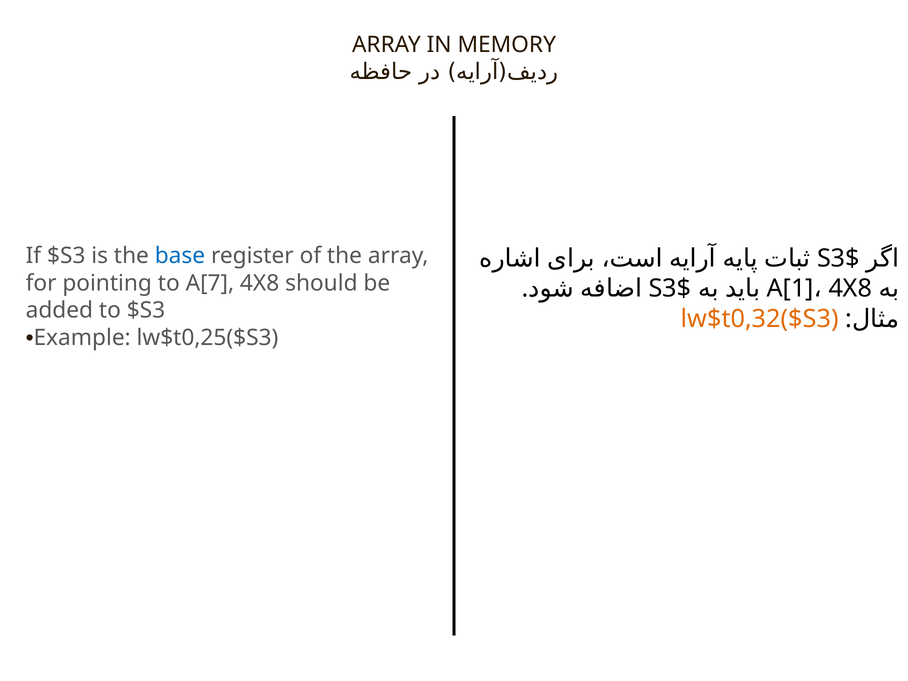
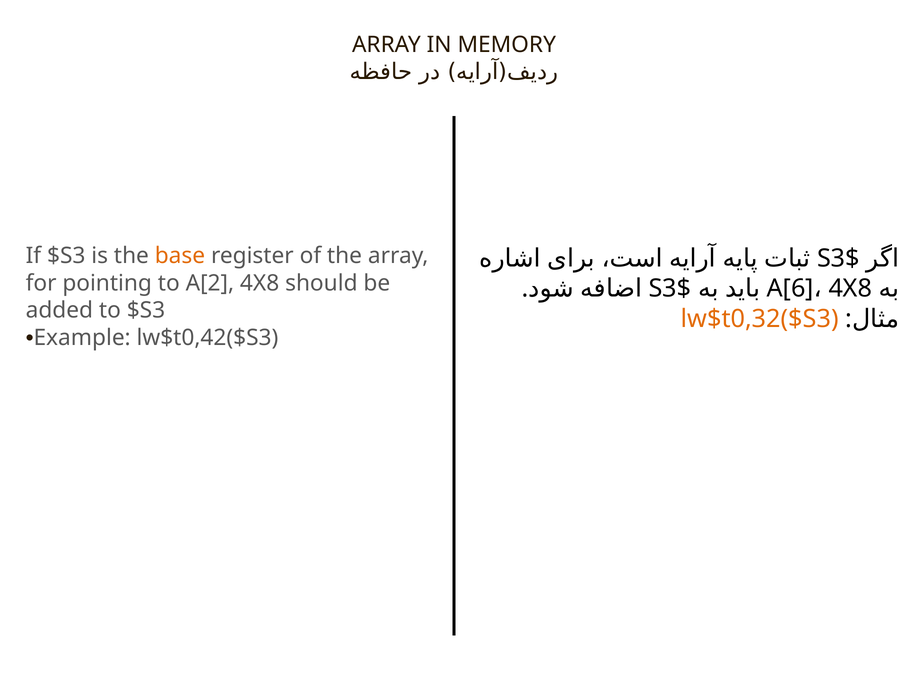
base colour: blue -> orange (180, 256)
A[7: A[7 -> A[2 (210, 283)
A[1: A[1 -> A[6 (790, 289)
lw$t0,25($S3: lw$t0,25($S3 -> lw$t0,42($S3 (207, 338)
